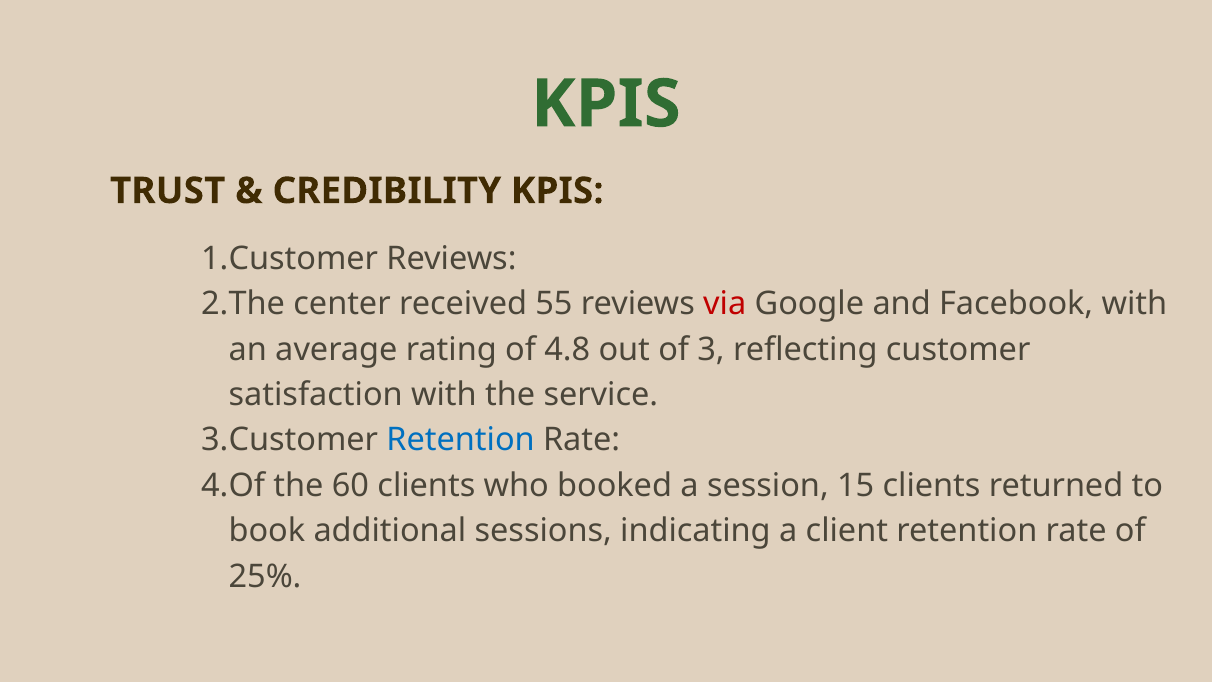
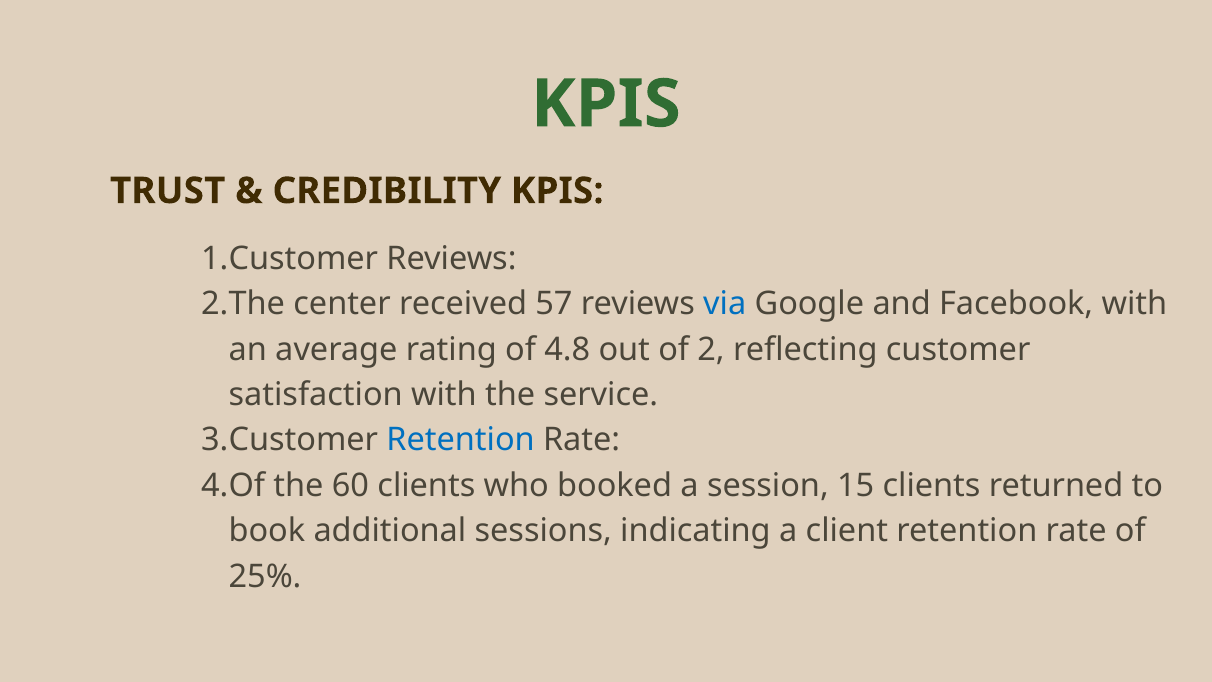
55: 55 -> 57 (554, 304)
via colour: red -> blue (725, 304)
3: 3 -> 2 (711, 349)
